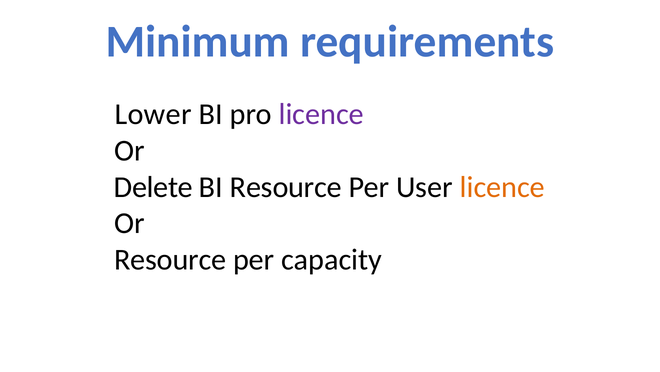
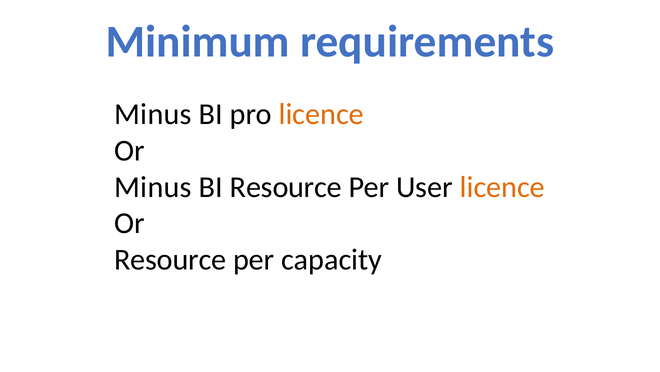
Lower: Lower -> Minus (153, 114)
licence colour: purple -> orange (321, 114)
Delete: Delete -> Minus (153, 187)
